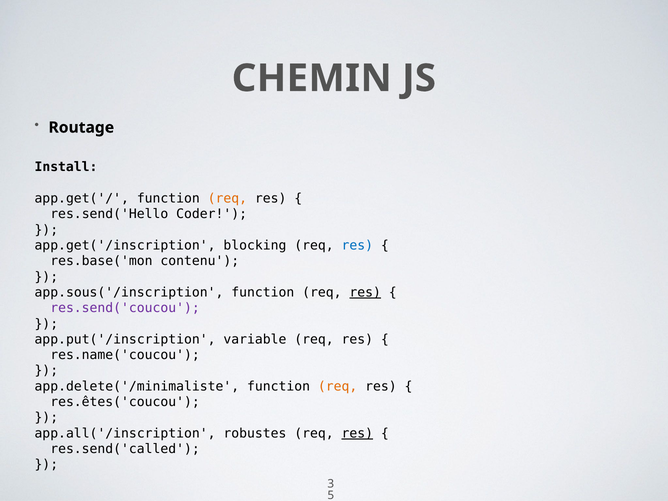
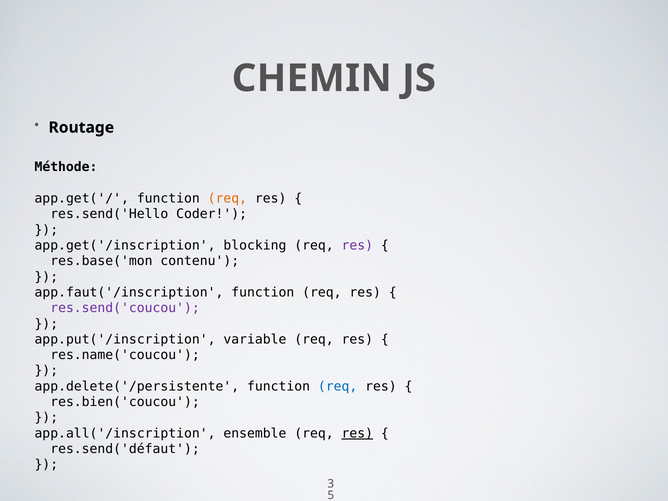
Install: Install -> Méthode (66, 167)
res colour: blue -> purple (357, 245)
app.sous('/inscription: app.sous('/inscription -> app.faut('/inscription (129, 292)
res underline: present -> none (365, 292)
app.delete('/minimaliste: app.delete('/minimaliste -> app.delete('/persistente (137, 386)
req colour: orange -> blue (338, 386)
res.êtes('coucou: res.êtes('coucou -> res.bien('coucou (125, 402)
robustes: robustes -> ensemble (255, 433)
res.send('called: res.send('called -> res.send('défaut (125, 449)
